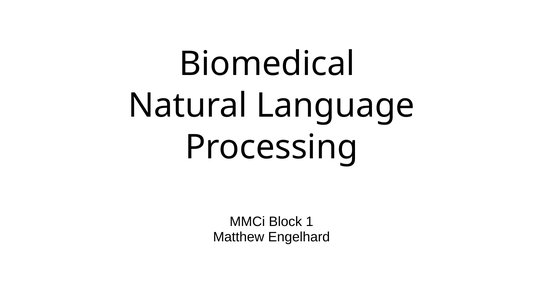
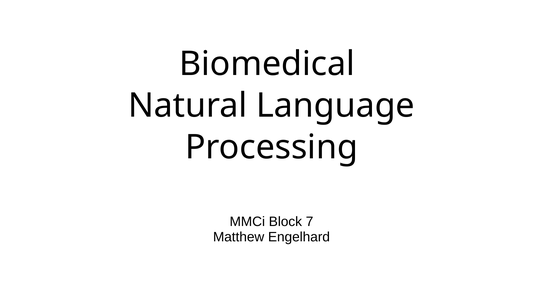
1: 1 -> 7 (310, 221)
